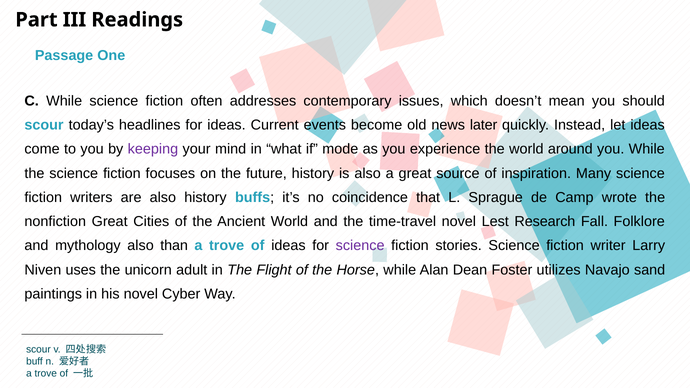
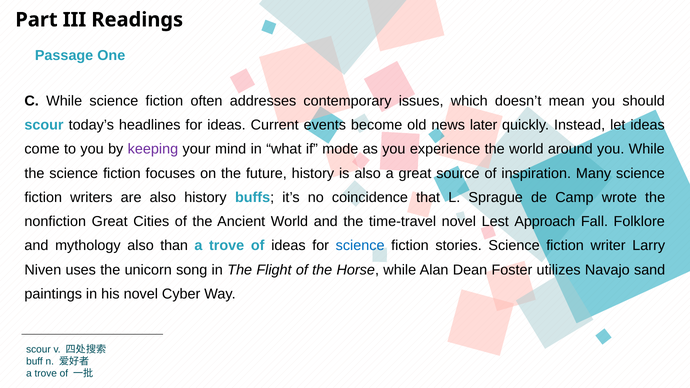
Research: Research -> Approach (545, 222)
science colour: purple -> blue (360, 246)
adult: adult -> song (192, 270)
